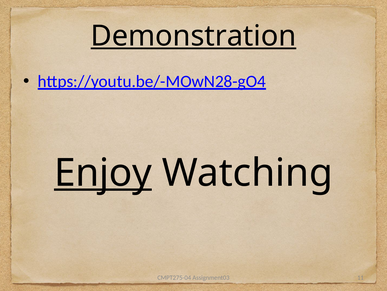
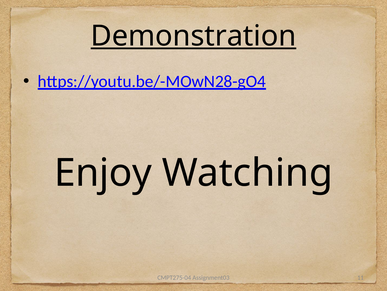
Enjoy underline: present -> none (103, 173)
